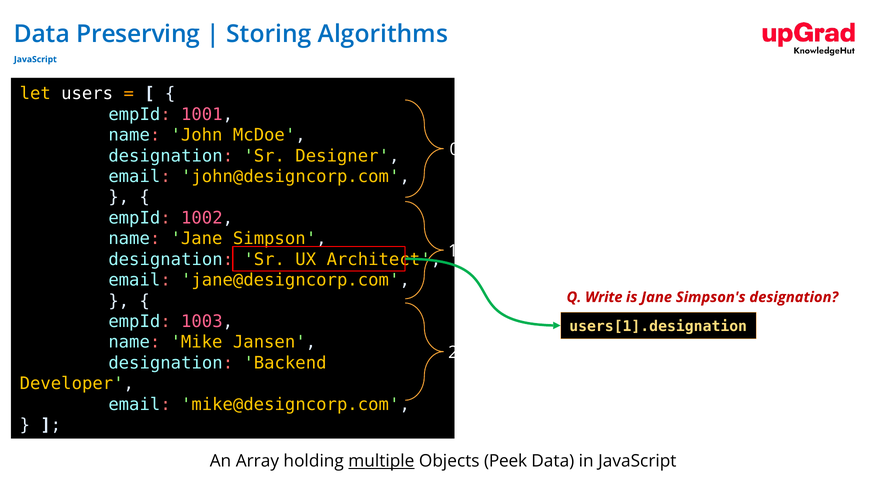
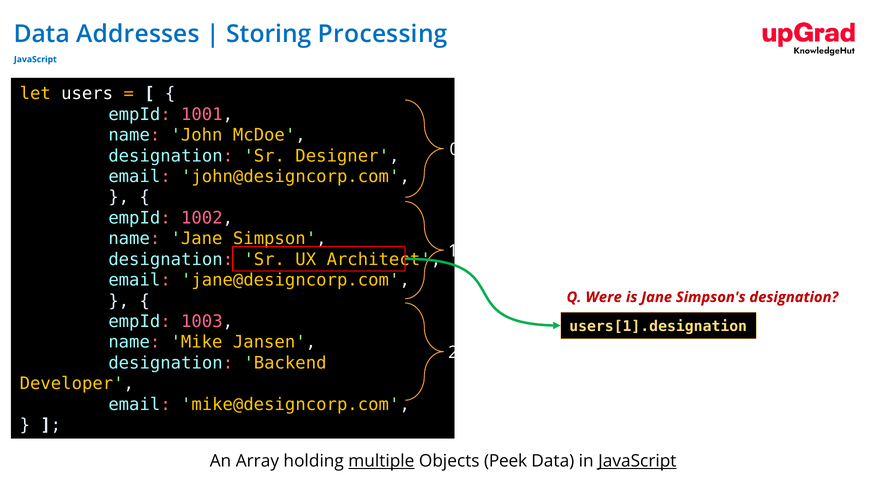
Preserving: Preserving -> Addresses (138, 34)
Algorithms: Algorithms -> Processing (383, 34)
Write: Write -> Were (604, 297)
JavaScript underline: none -> present (637, 461)
